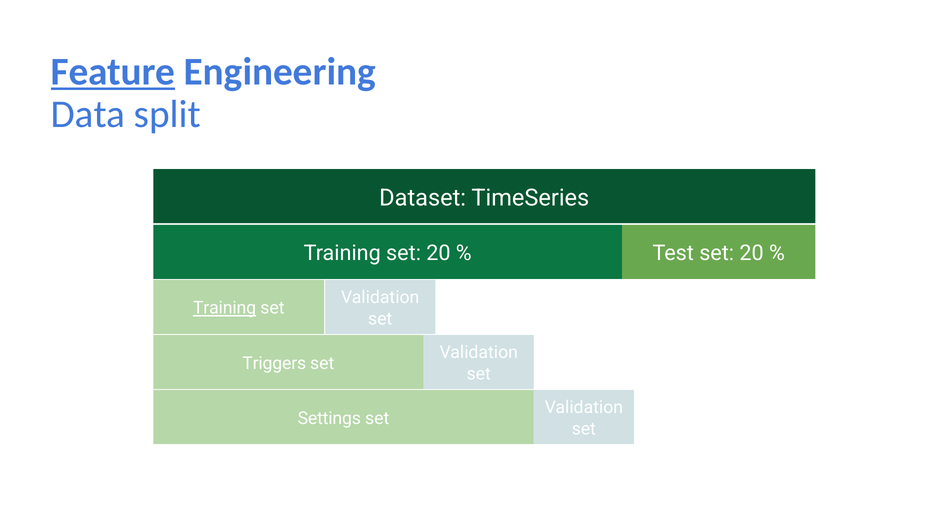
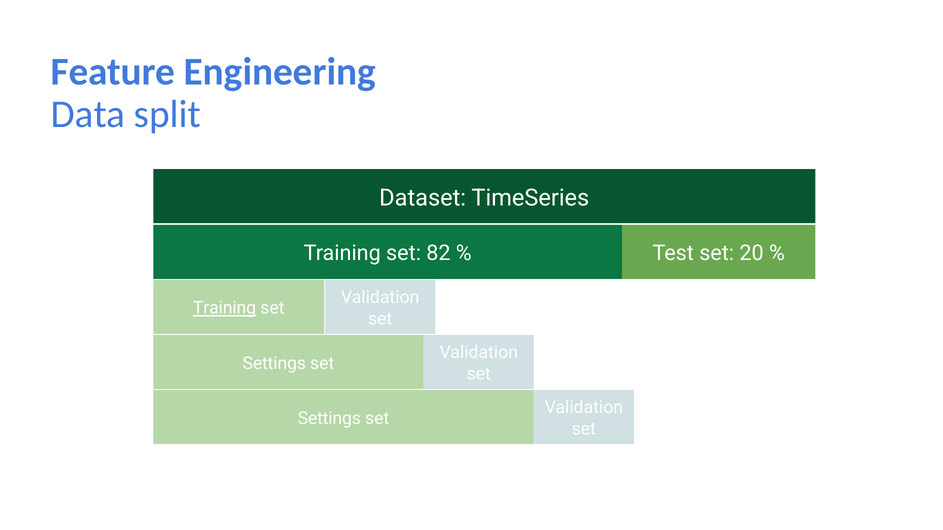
Feature underline: present -> none (113, 72)
Training set 20: 20 -> 82 (438, 254)
Triggers: Triggers -> Settings (274, 363)
